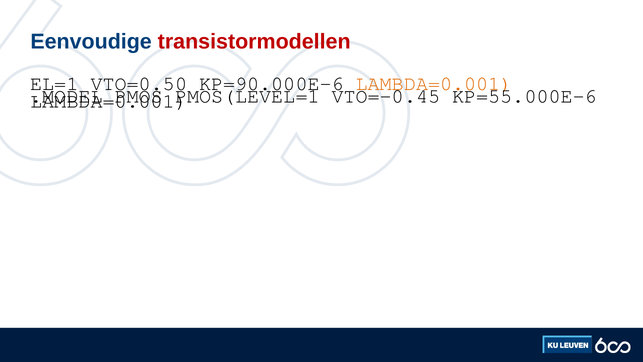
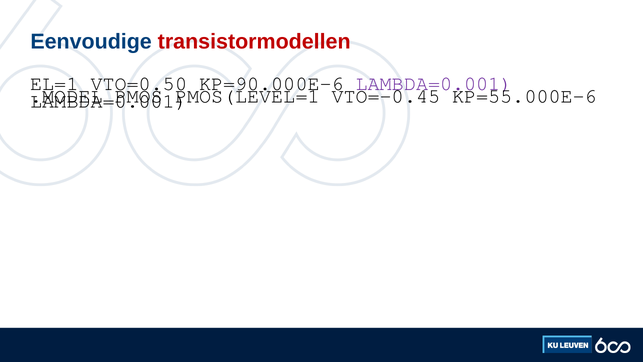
LAMBDA=0.001 colour: orange -> purple (434, 84)
